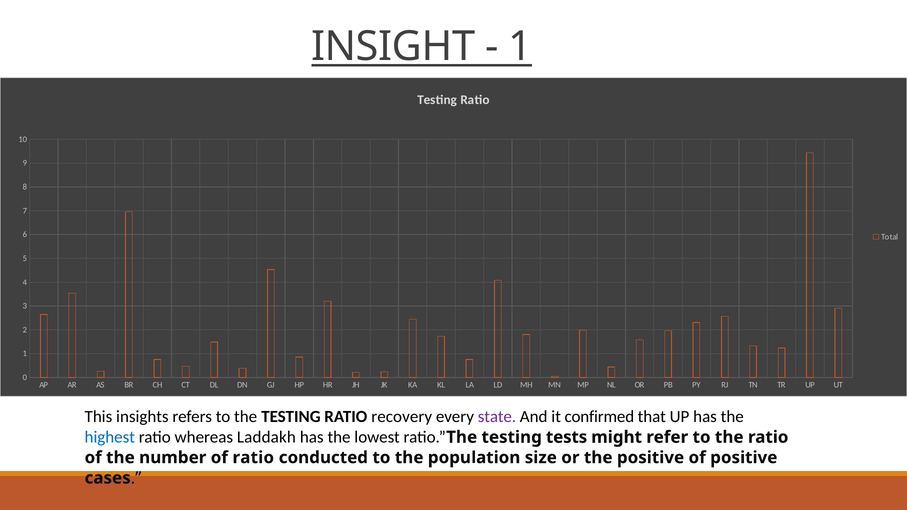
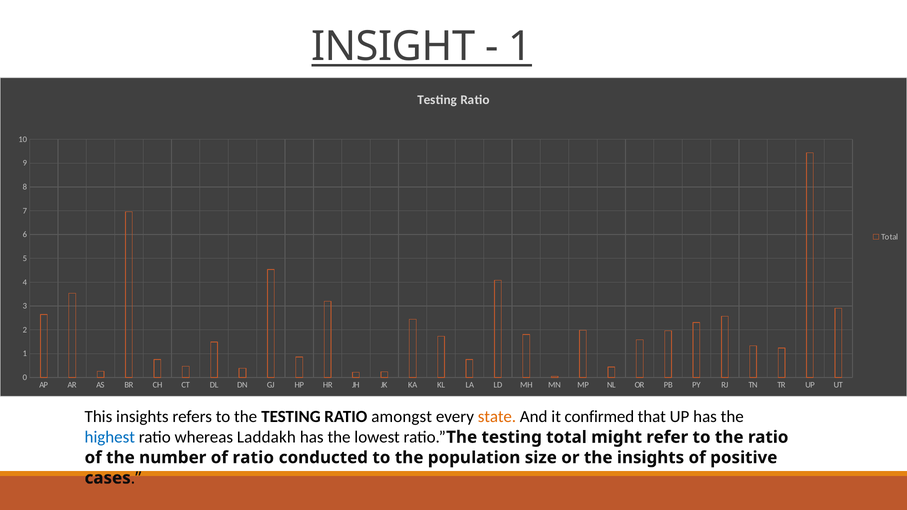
recovery: recovery -> amongst (402, 417)
state colour: purple -> orange (497, 417)
testing tests: tests -> total (566, 437)
the positive: positive -> insights (651, 458)
